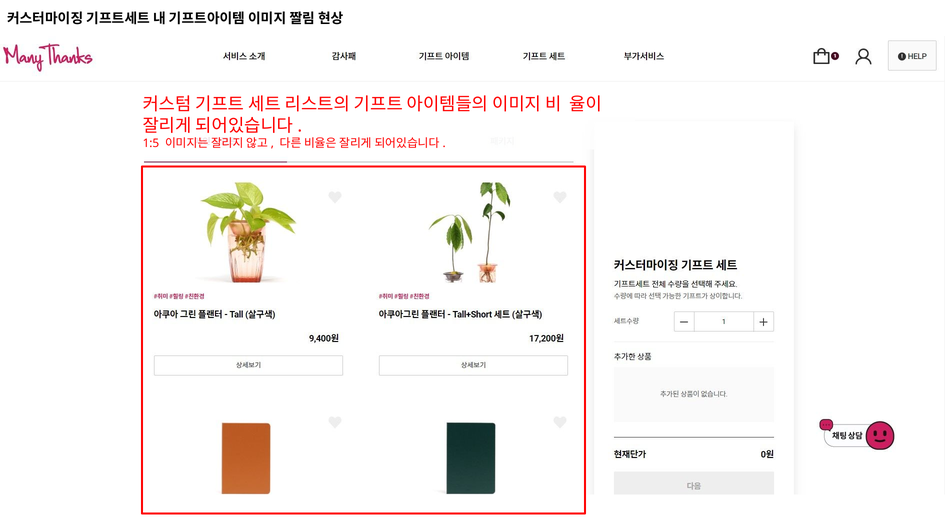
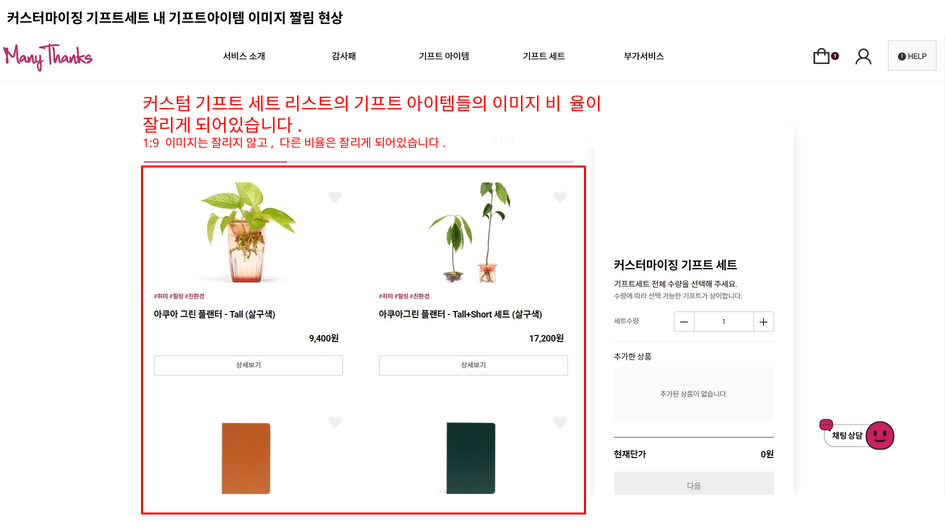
1:5: 1:5 -> 1:9 (151, 143)
